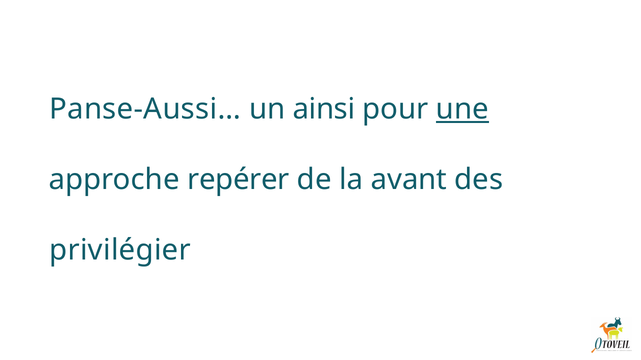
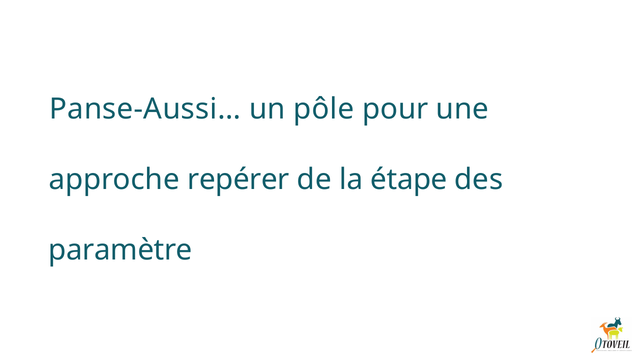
ainsi: ainsi -> pôle (324, 109)
une underline: present -> none (462, 109)
avant: avant -> étape (409, 180)
privilégier: privilégier -> paramètre (120, 250)
